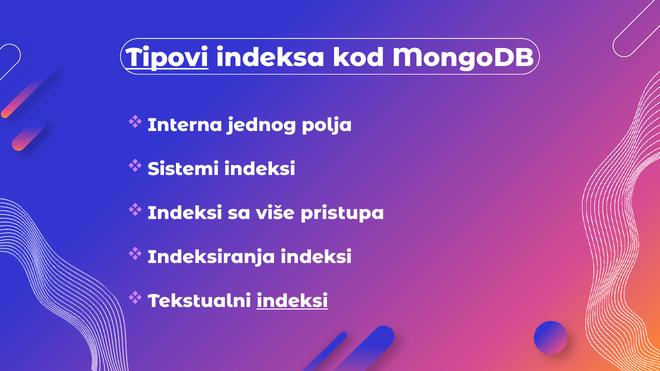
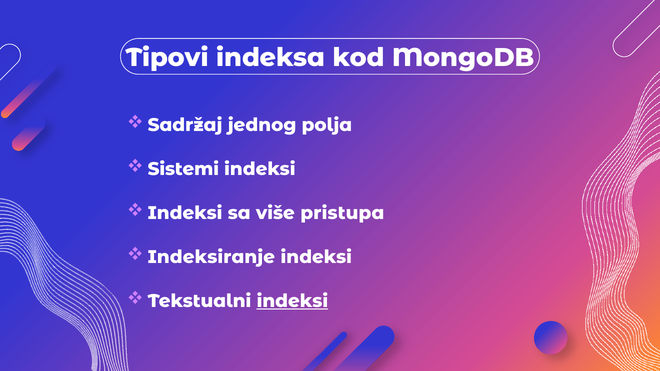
Tipovi underline: present -> none (167, 58)
Interna: Interna -> Sadržaj (185, 125)
Indeksiranja: Indeksiranja -> Indeksiranje (211, 257)
